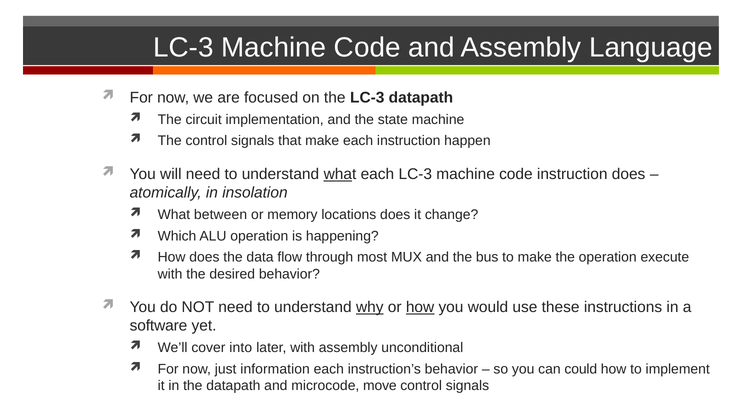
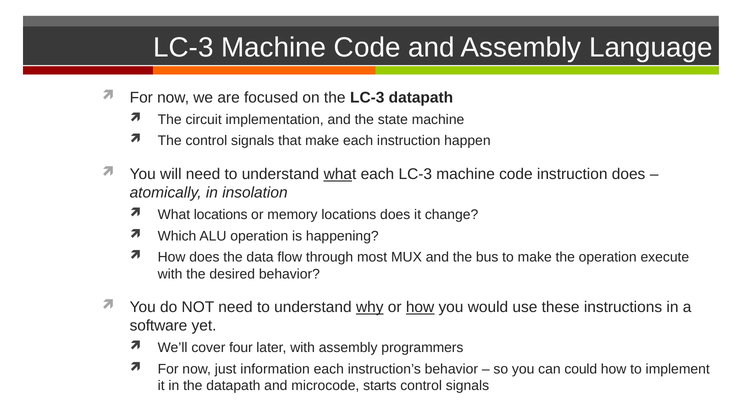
What between: between -> locations (221, 215)
into: into -> four (241, 348)
unconditional: unconditional -> programmers (422, 348)
move: move -> starts (380, 386)
